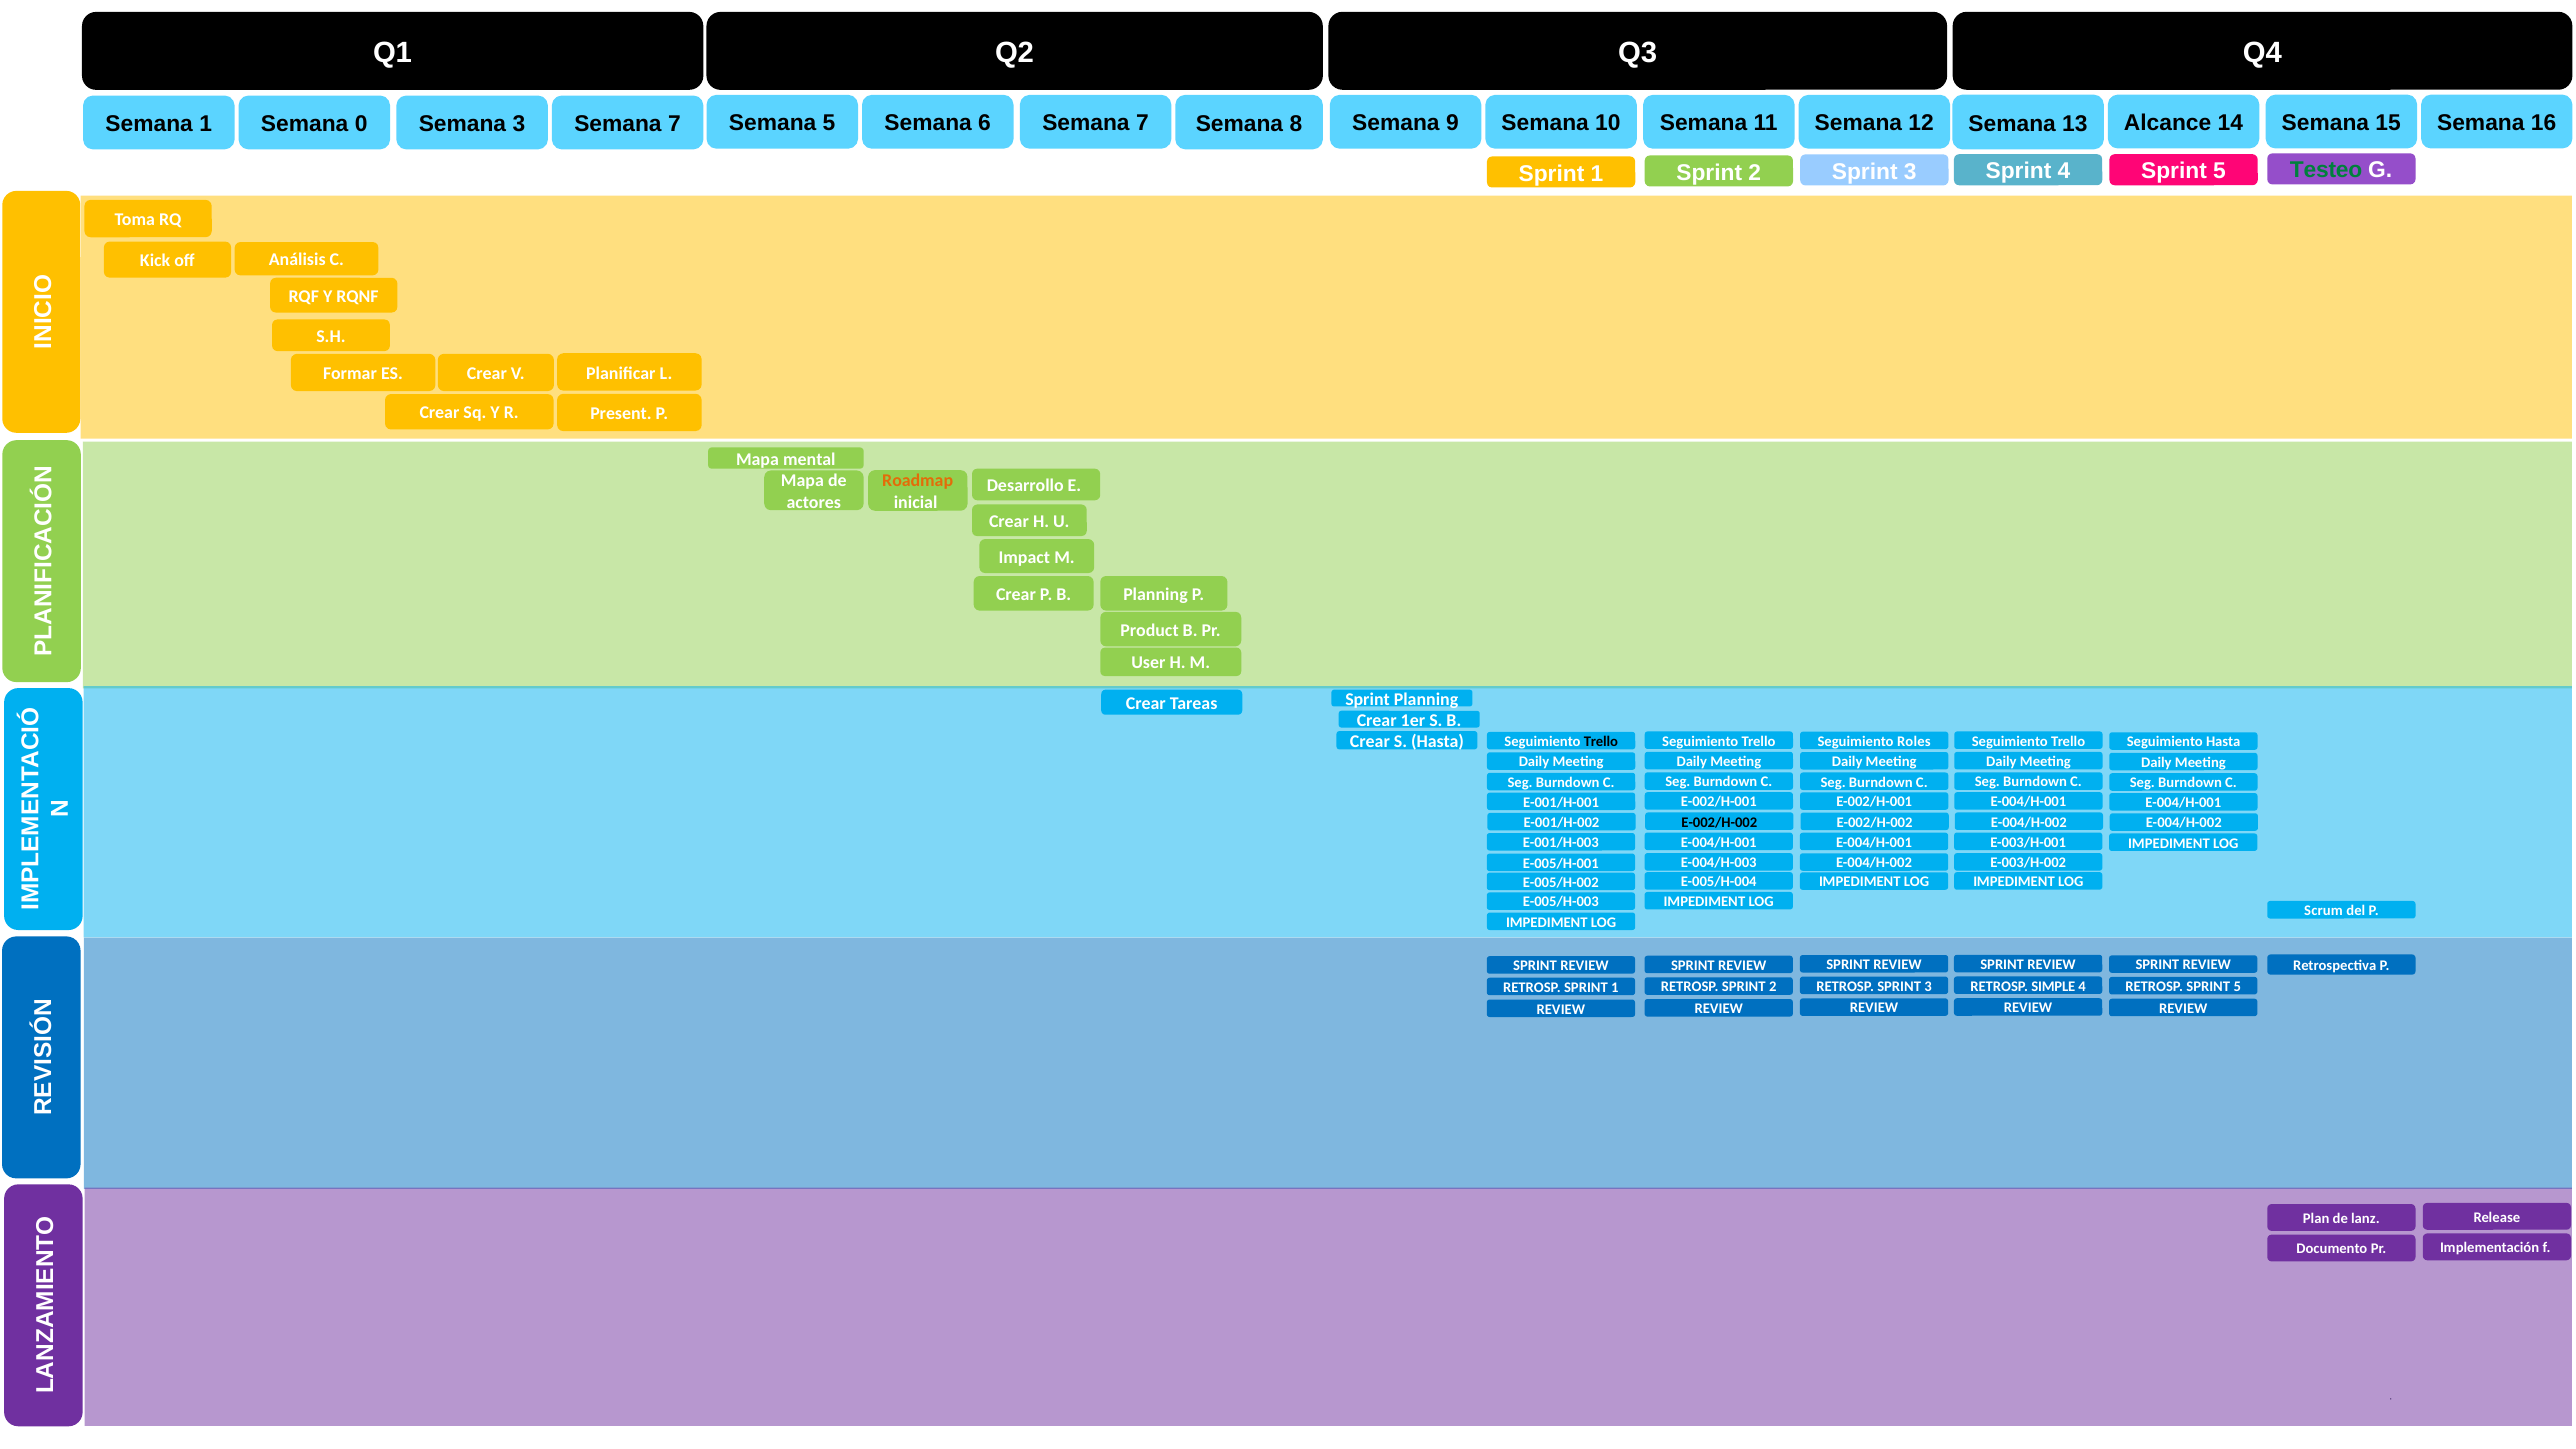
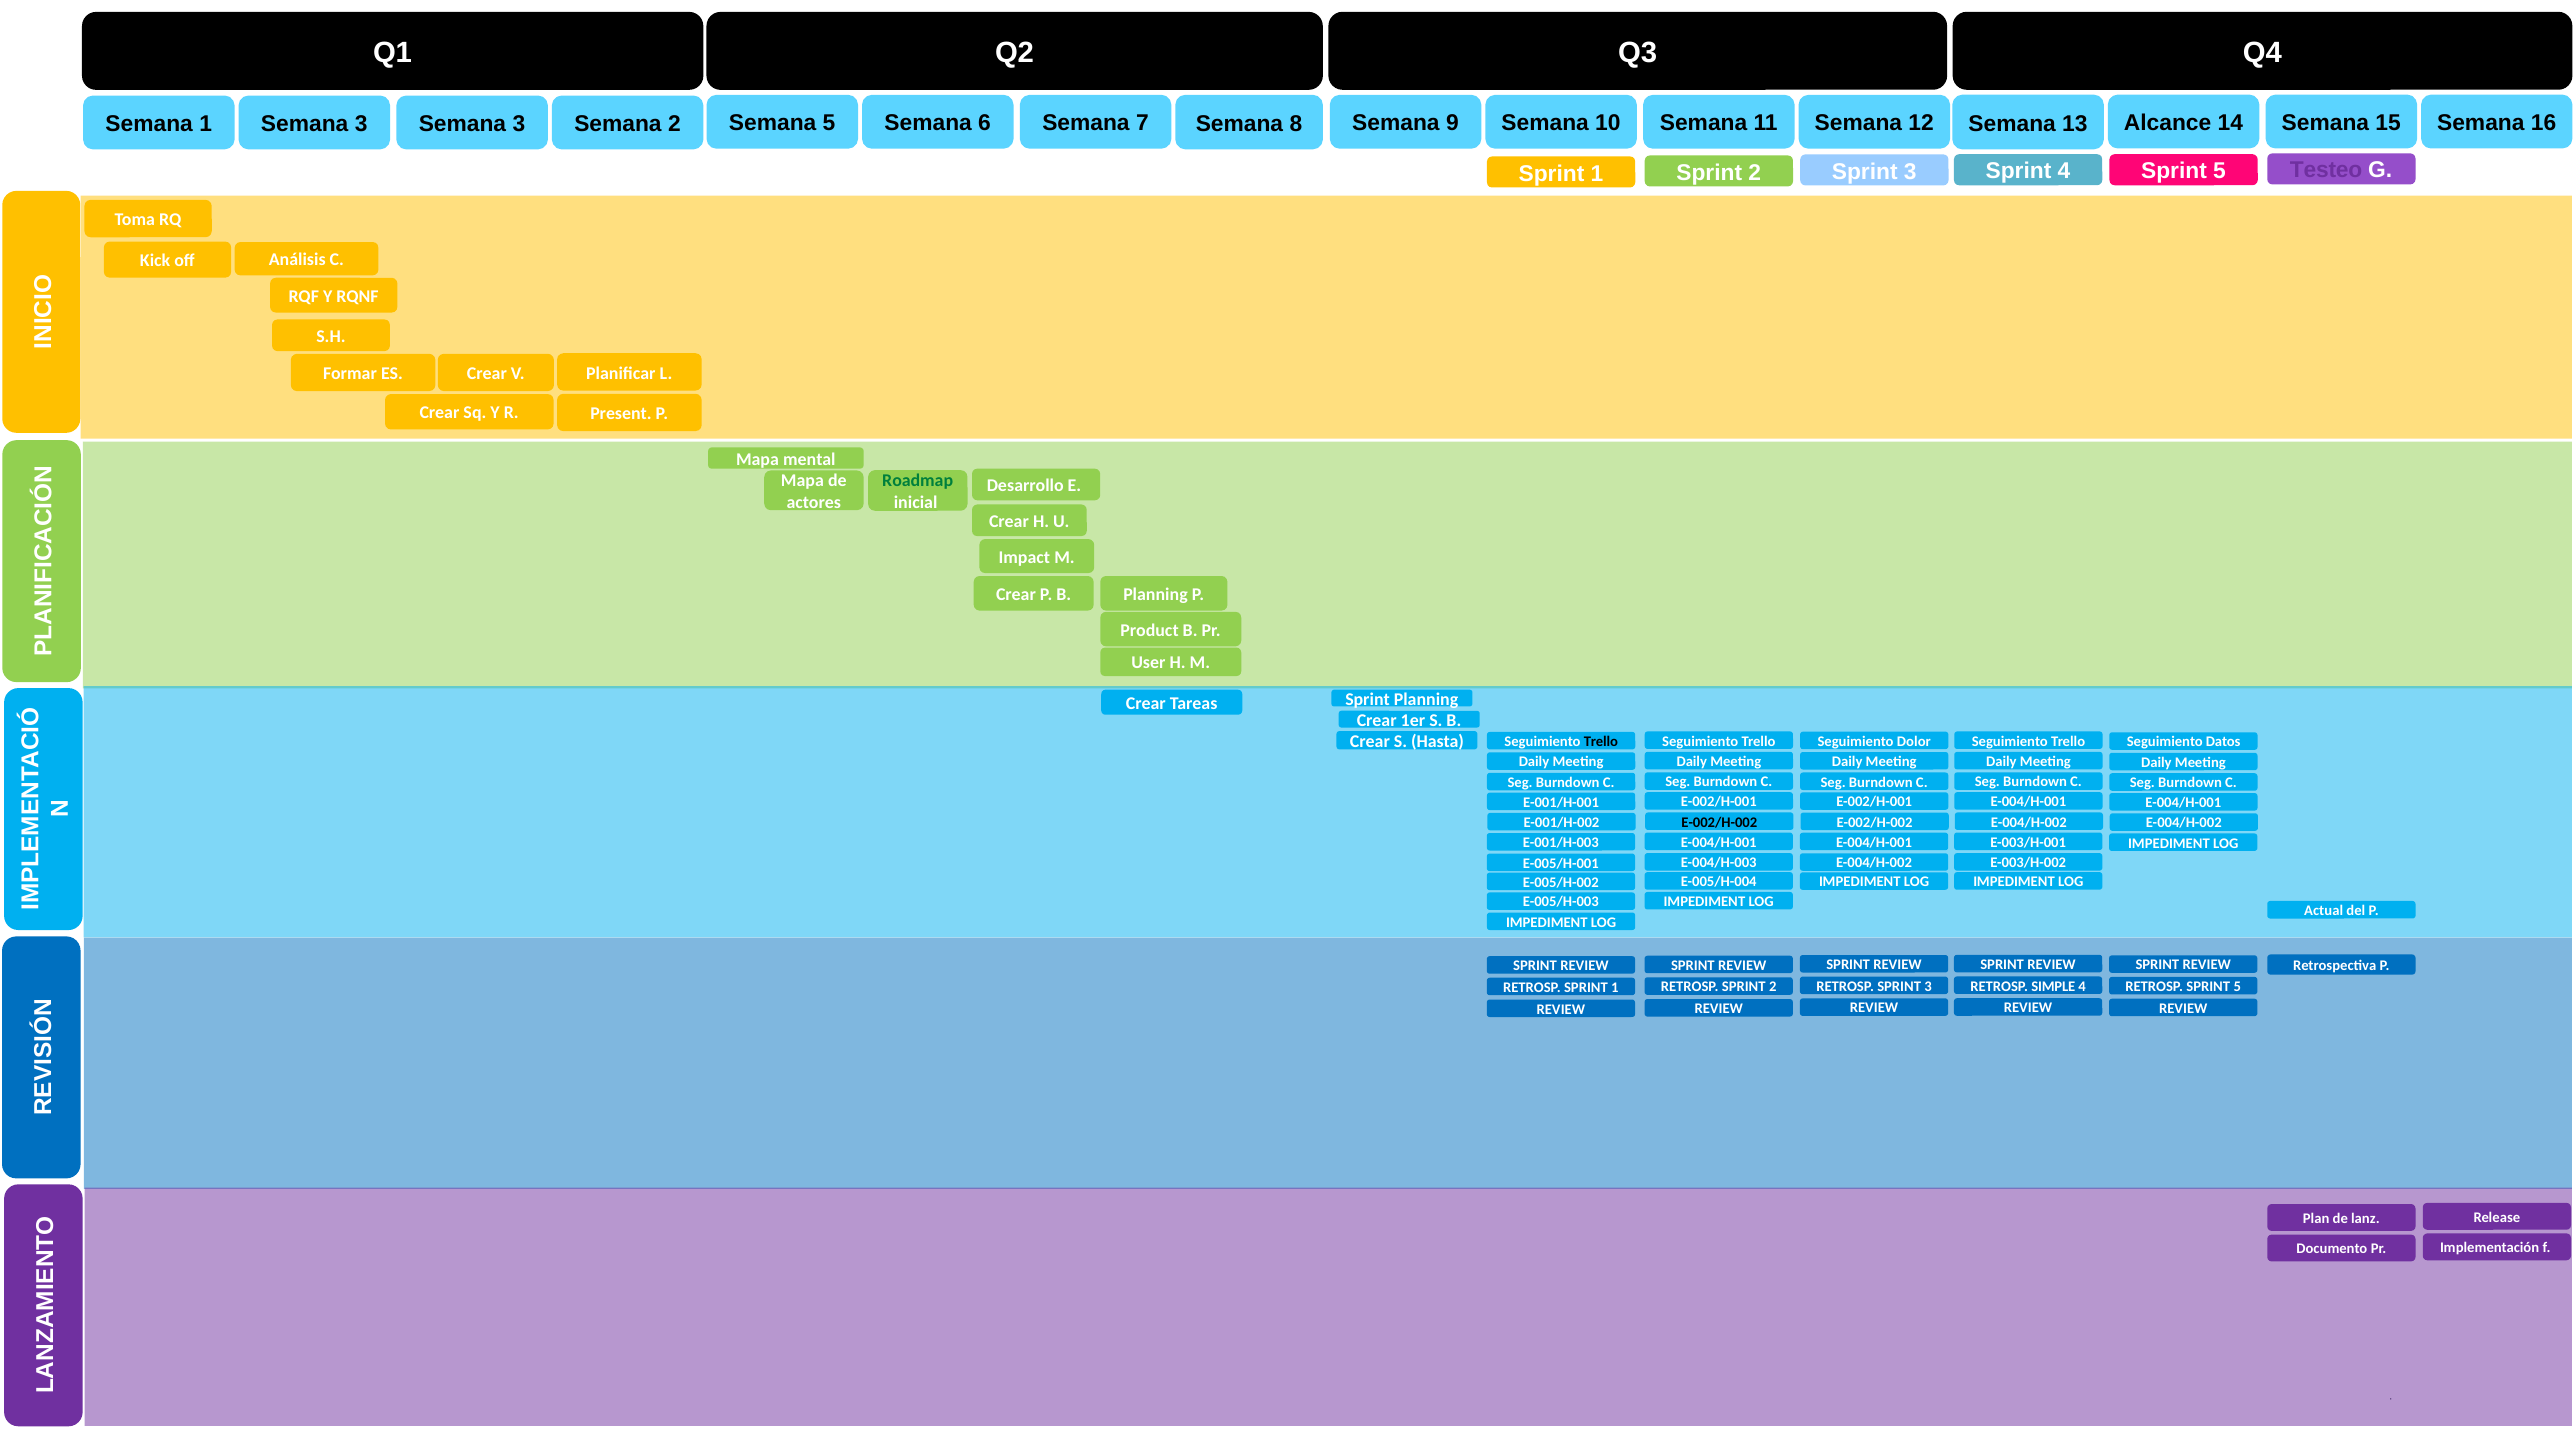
1 Semana 0: 0 -> 3 (361, 124)
3 Semana 7: 7 -> 2 (674, 124)
Testeo colour: green -> purple (2326, 170)
Roadmap colour: orange -> green (918, 481)
Roles: Roles -> Dolor (1914, 741)
Seguimiento Hasta: Hasta -> Datos (2223, 742)
Scrum: Scrum -> Actual (2324, 911)
